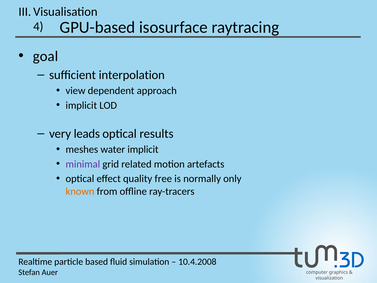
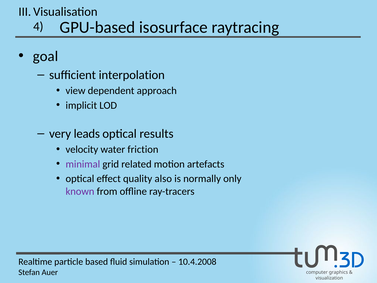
meshes: meshes -> velocity (82, 149)
water implicit: implicit -> friction (143, 149)
free: free -> also (163, 179)
known colour: orange -> purple (80, 191)
